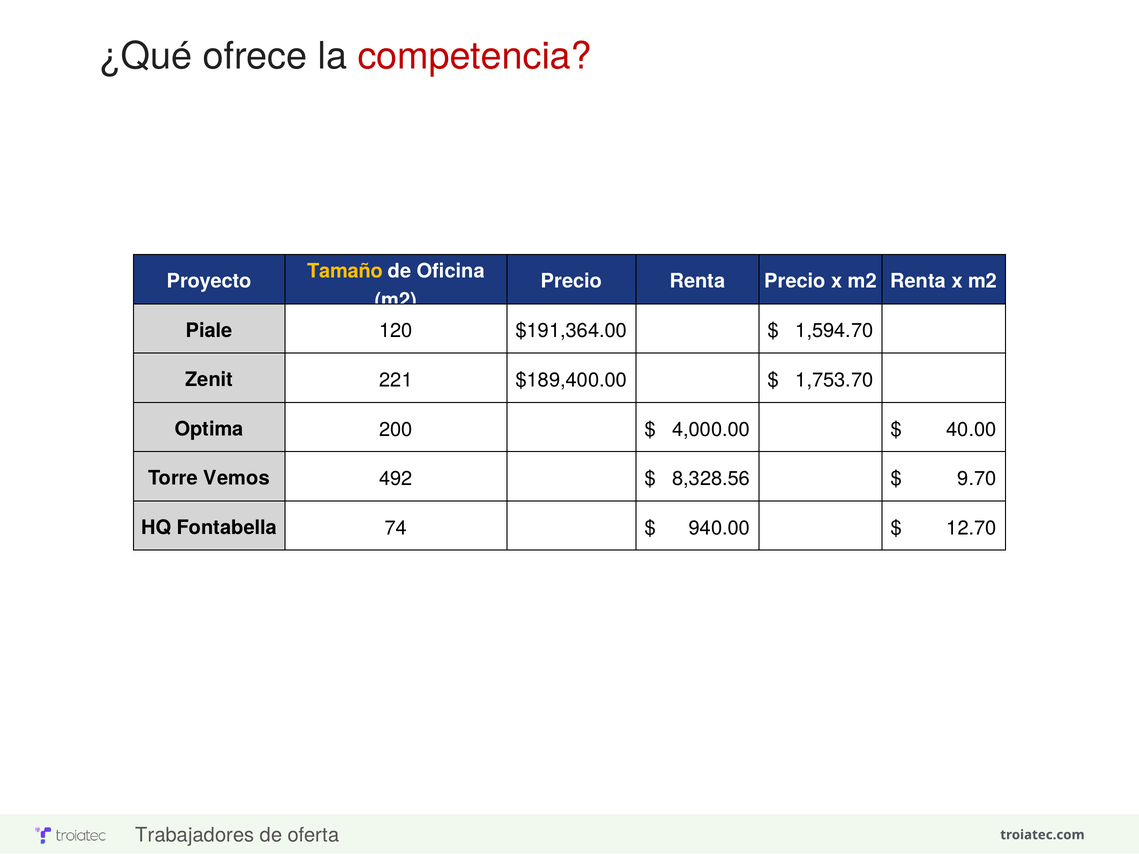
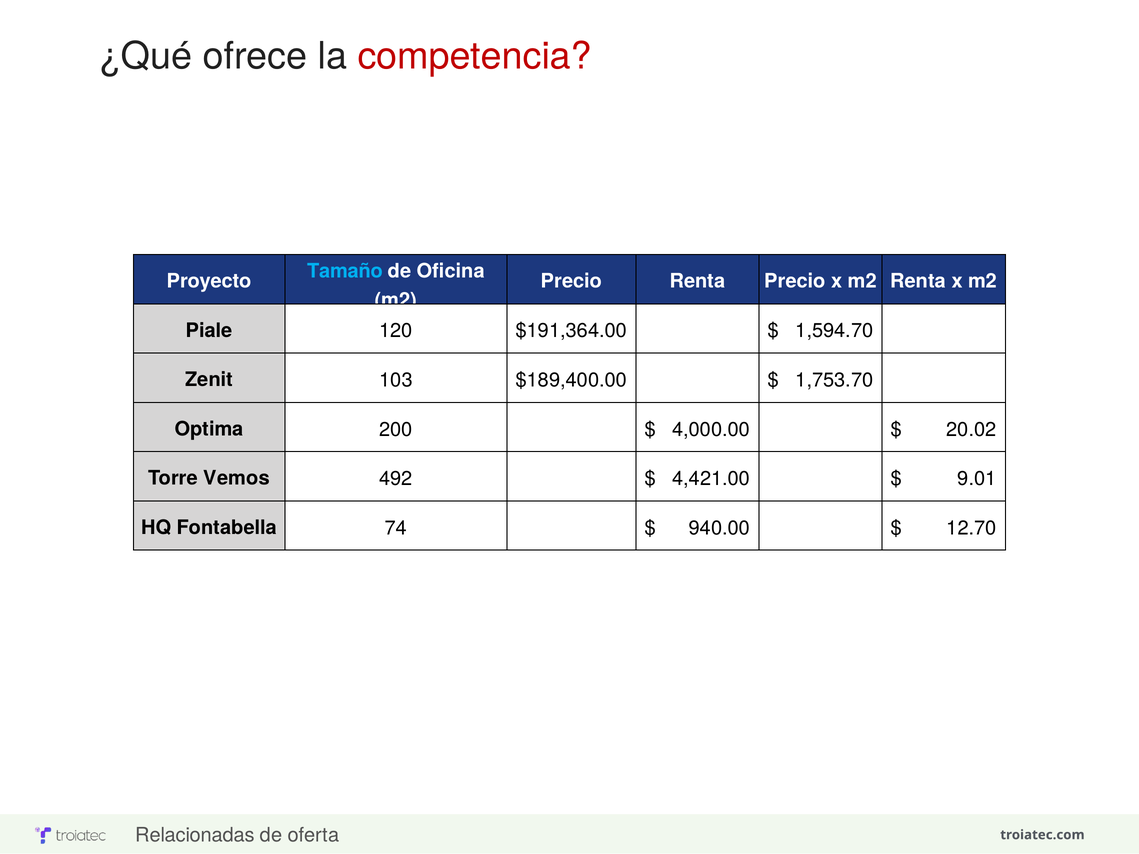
Tamaño colour: yellow -> light blue (345, 271)
221: 221 -> 103 (396, 380)
40.00: 40.00 -> 20.02 (971, 430)
8,328.56: 8,328.56 -> 4,421.00 (711, 479)
9.70: 9.70 -> 9.01 (977, 479)
Trabajadores: Trabajadores -> Relacionadas (195, 835)
